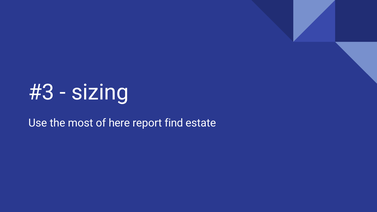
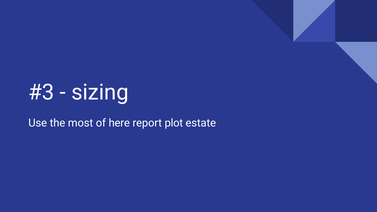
find: find -> plot (174, 123)
